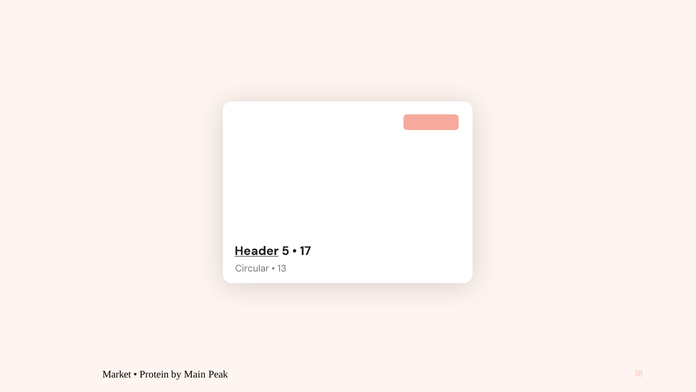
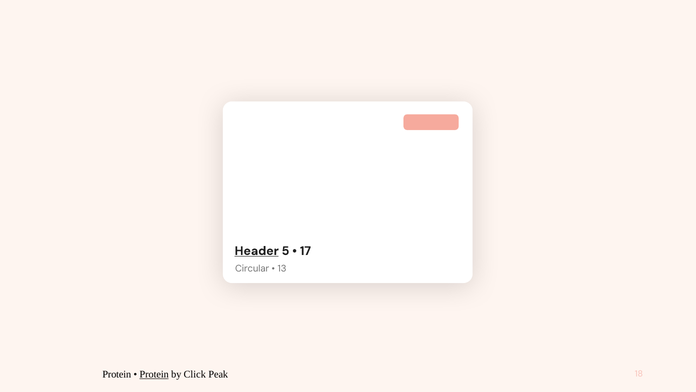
Market: Market -> Protein (117, 374)
Protein underline: none -> present (154, 374)
Main: Main -> Click (195, 374)
